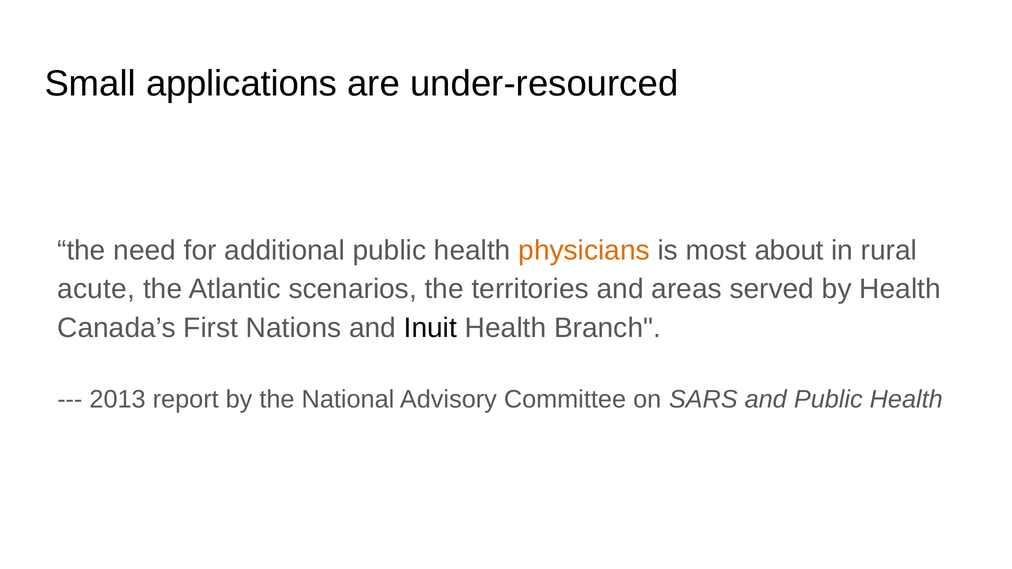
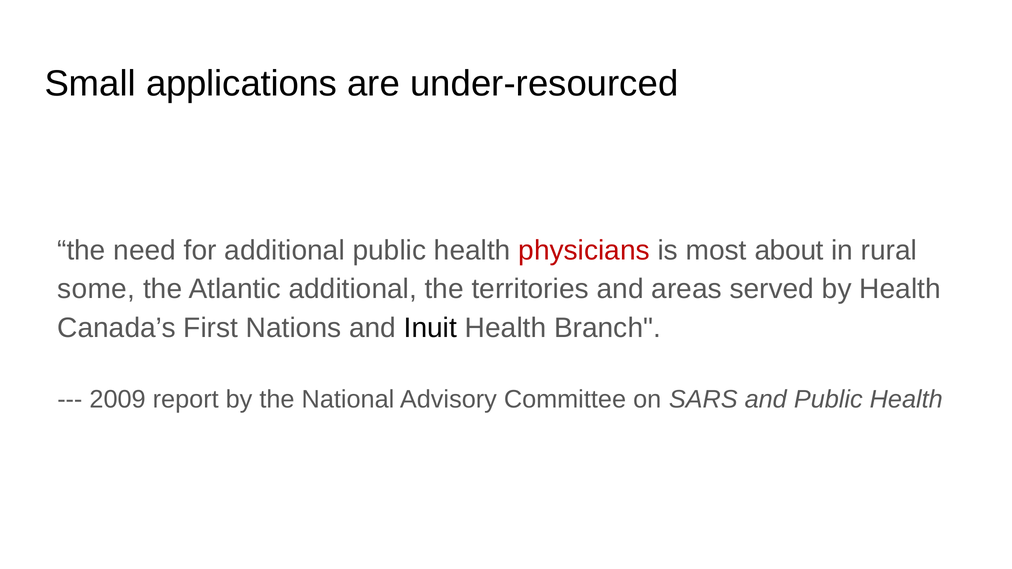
physicians colour: orange -> red (584, 251)
acute: acute -> some (96, 289)
Atlantic scenarios: scenarios -> additional (353, 289)
2013: 2013 -> 2009 (118, 399)
